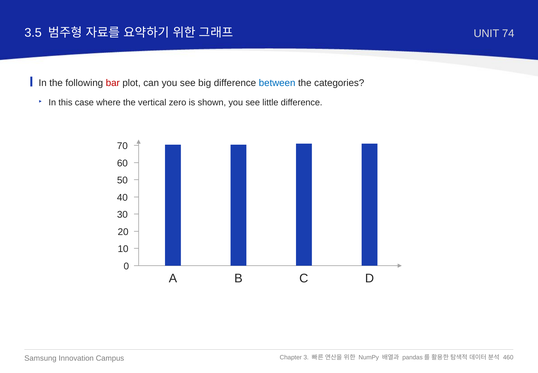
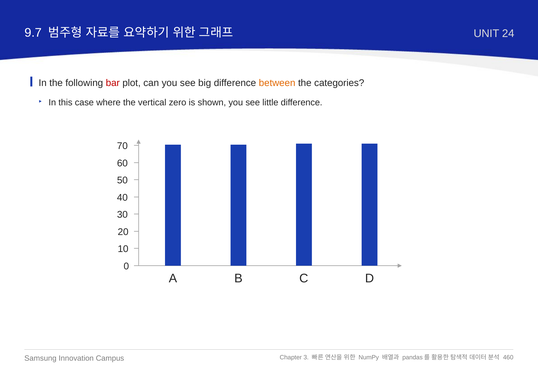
3.5: 3.5 -> 9.7 (33, 33)
74: 74 -> 24 (508, 33)
between colour: blue -> orange (277, 83)
